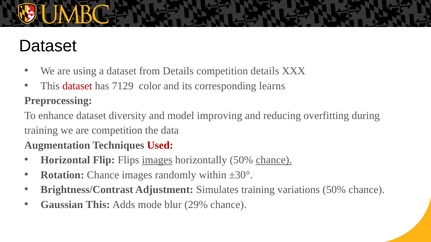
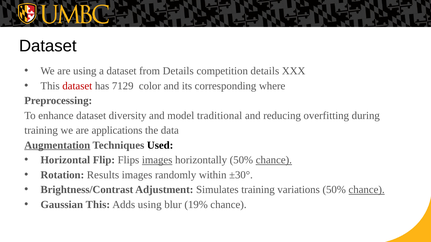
learns: learns -> where (272, 86)
improving: improving -> traditional (220, 116)
are competition: competition -> applications (117, 131)
Augmentation underline: none -> present (57, 145)
Used colour: red -> black (160, 145)
Rotation Chance: Chance -> Results (103, 175)
chance underline: none -> present (367, 190)
Adds mode: mode -> using (150, 205)
29%: 29% -> 19% (196, 205)
